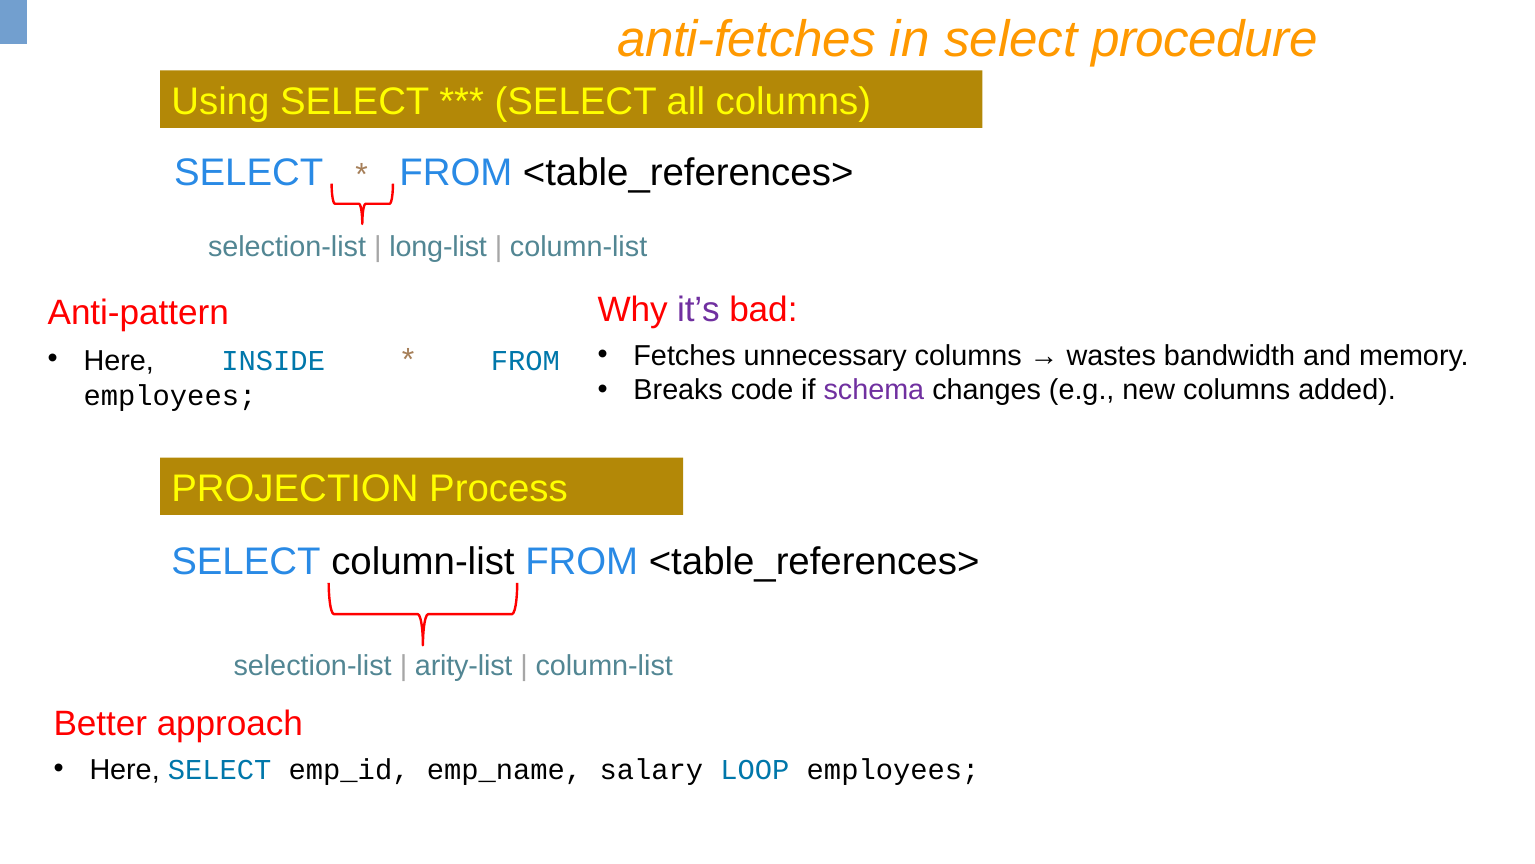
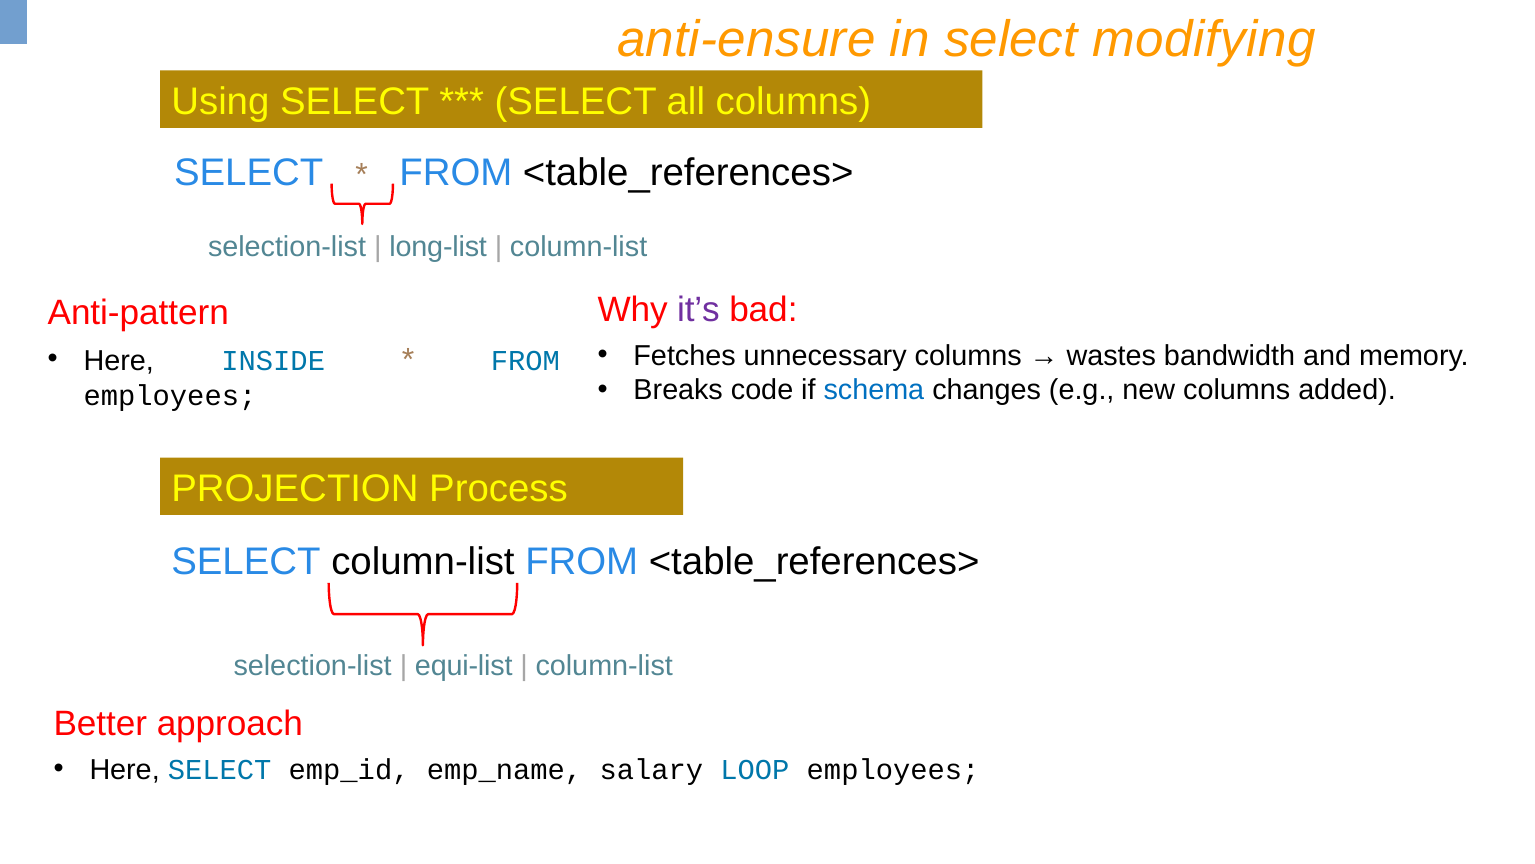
anti-fetches: anti-fetches -> anti-ensure (746, 40)
procedure: procedure -> modifying (1204, 40)
schema colour: purple -> blue (874, 390)
arity-list: arity-list -> equi-list (464, 665)
